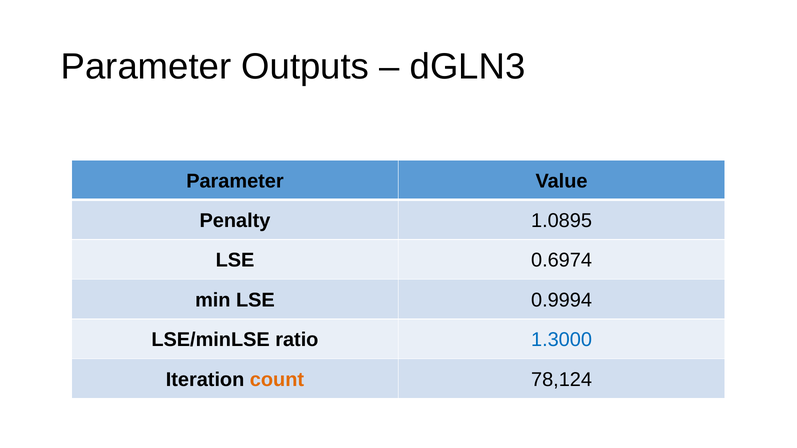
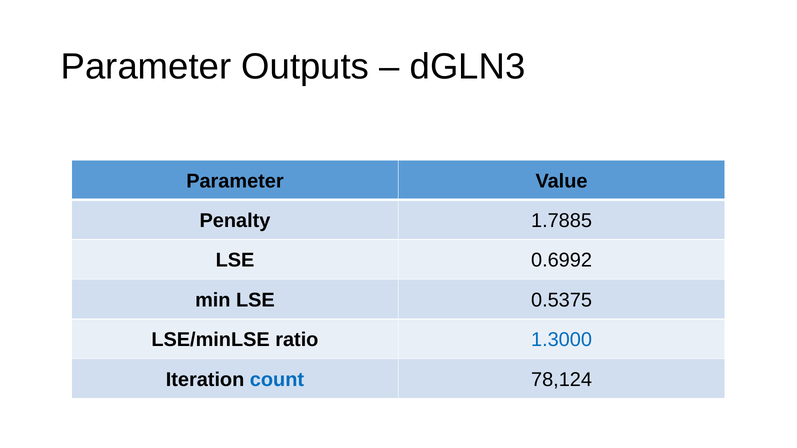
1.0895: 1.0895 -> 1.7885 (562, 221)
0.6974: 0.6974 -> 0.6992 (562, 261)
0.9994: 0.9994 -> 0.5375 (562, 300)
count colour: orange -> blue (277, 380)
